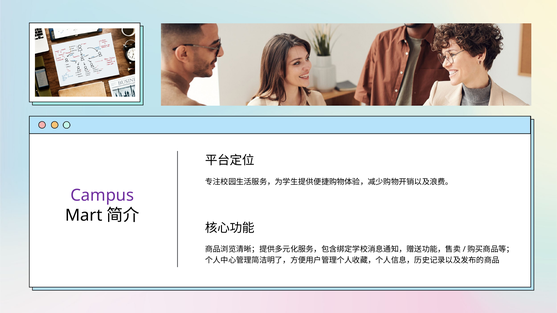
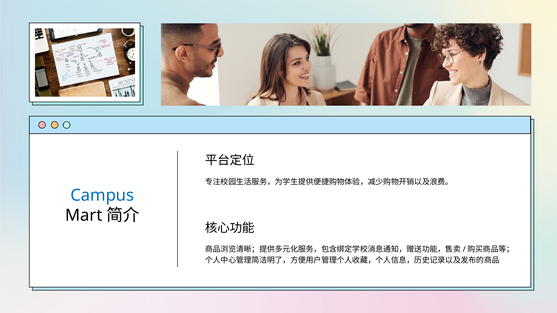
Campus colour: purple -> blue (102, 196)
